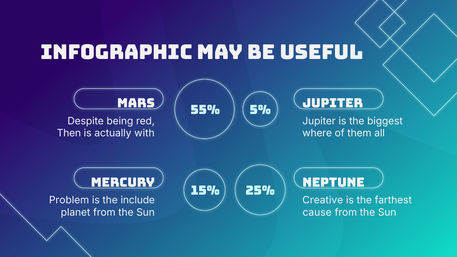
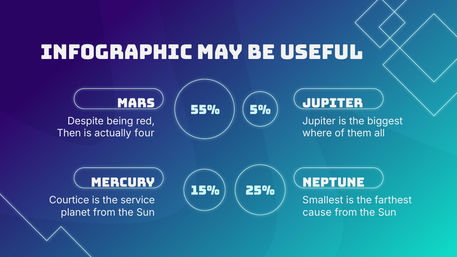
with: with -> four (144, 133)
Problem: Problem -> Courtice (69, 200)
include: include -> service (138, 200)
Creative: Creative -> Smallest (323, 200)
